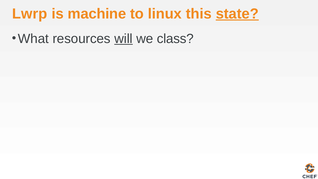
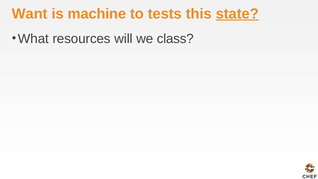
Lwrp: Lwrp -> Want (30, 14)
linux: linux -> tests (165, 14)
will underline: present -> none (123, 39)
